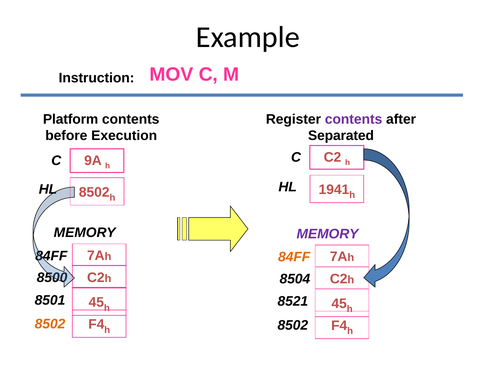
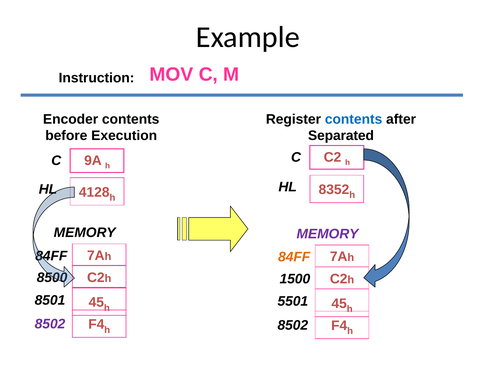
Platform: Platform -> Encoder (71, 119)
contents colour: purple -> blue (354, 119)
1941: 1941 -> 8352 (334, 190)
8502: 8502 -> 4128 (94, 192)
8504: 8504 -> 1500 (295, 279)
8521: 8521 -> 5501 (293, 301)
8502 colour: orange -> purple (50, 324)
